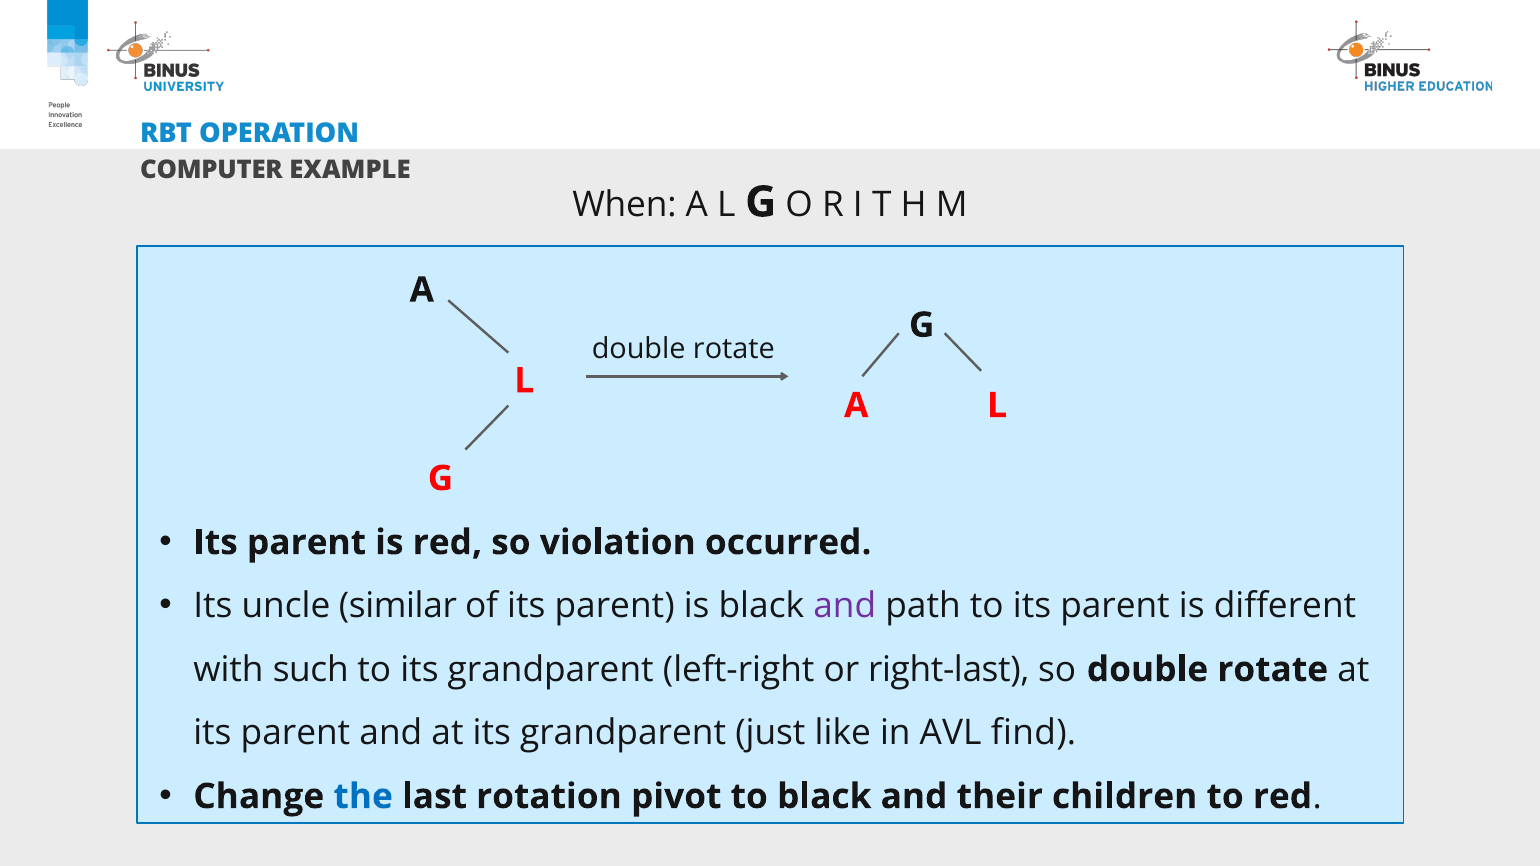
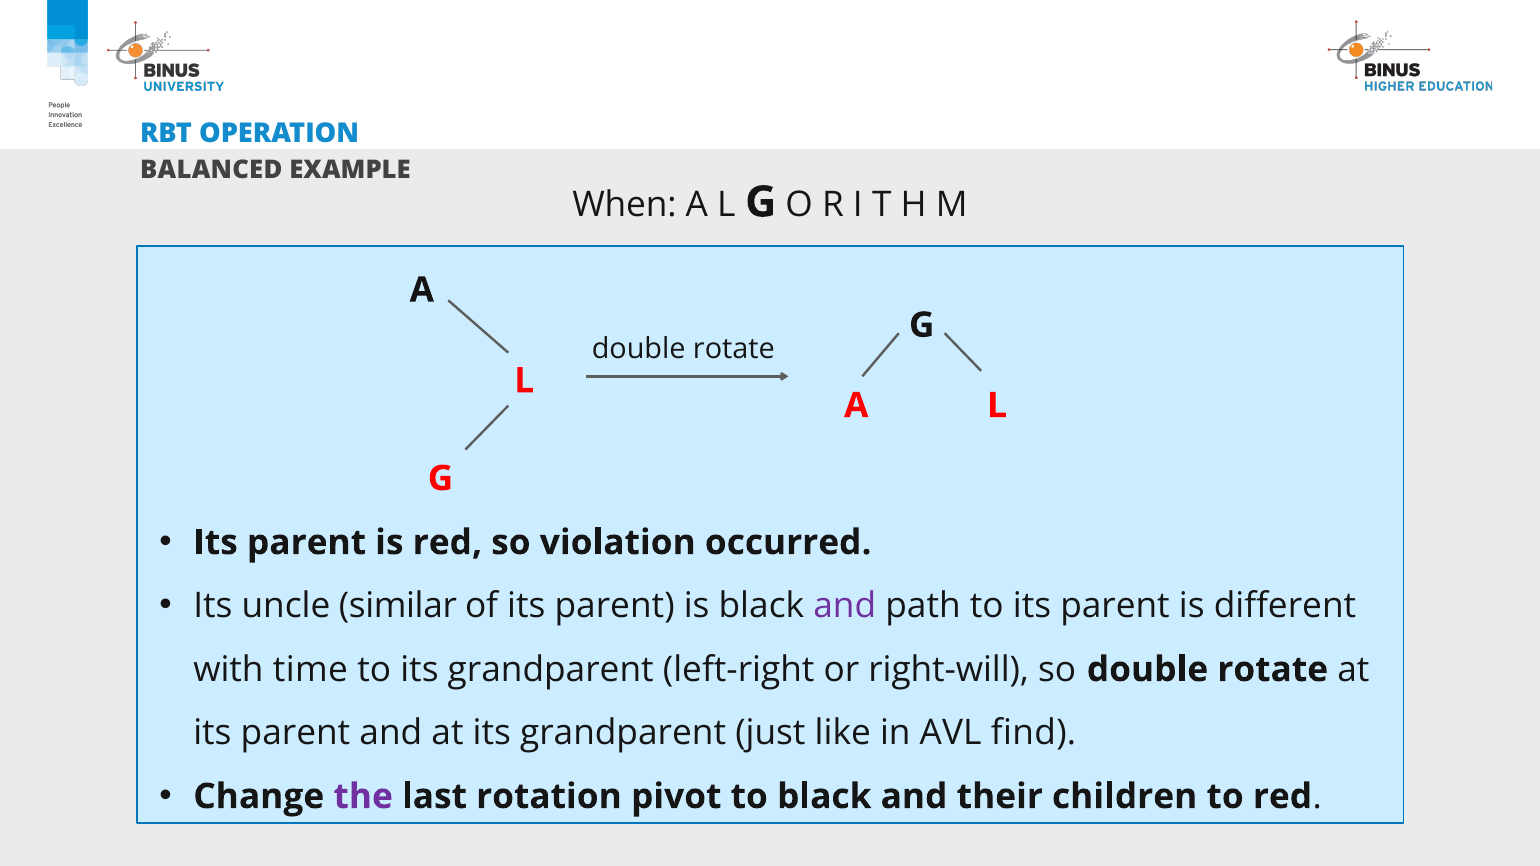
COMPUTER: COMPUTER -> BALANCED (211, 170)
such: such -> time (310, 670)
right-last: right-last -> right-will (949, 670)
the colour: blue -> purple (363, 797)
